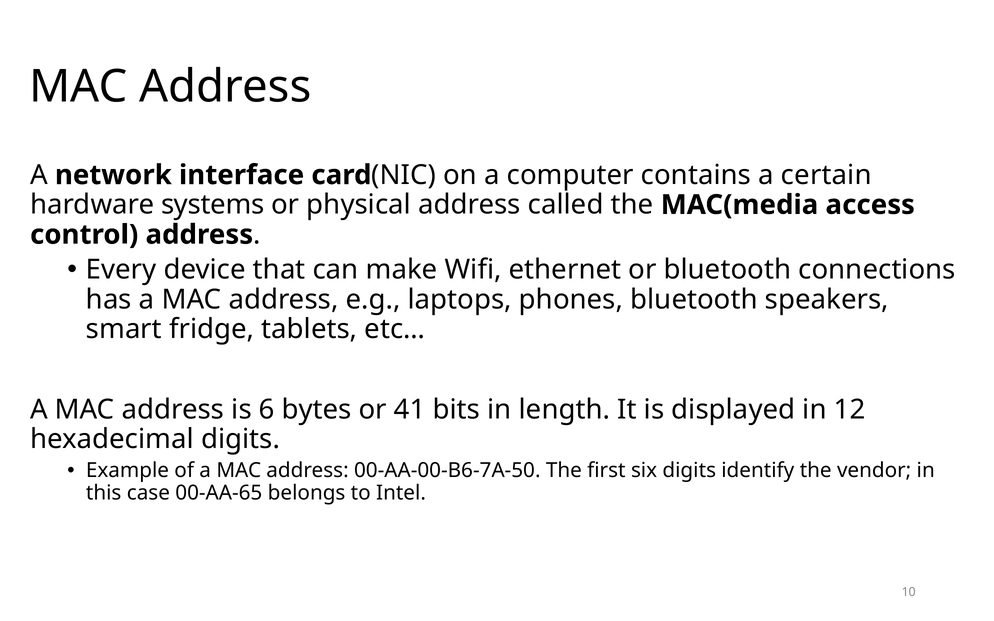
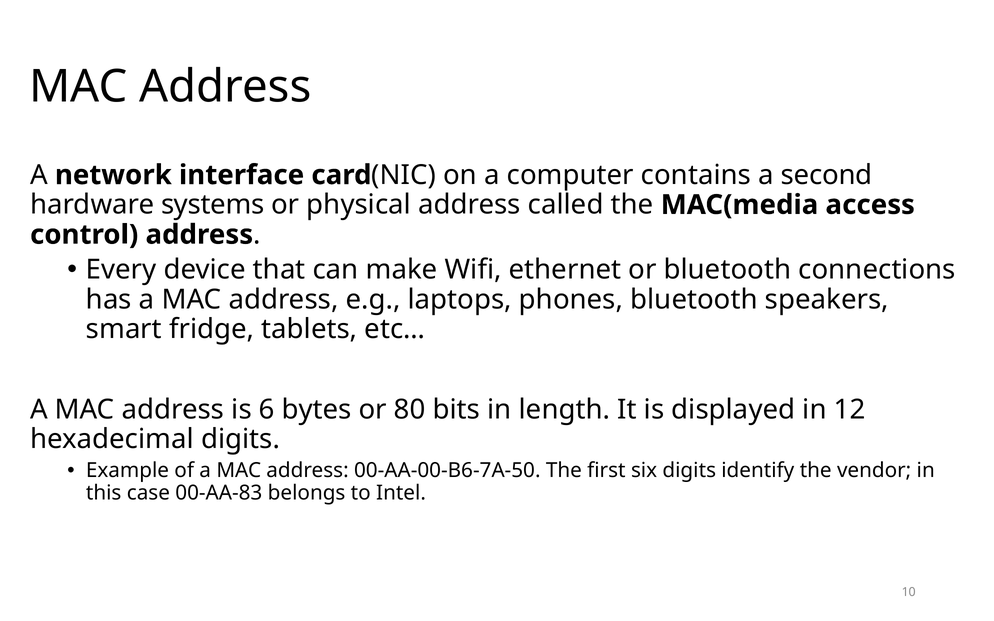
certain: certain -> second (827, 175)
41: 41 -> 80 (410, 410)
00-AA-65: 00-AA-65 -> 00-AA-83 (219, 493)
